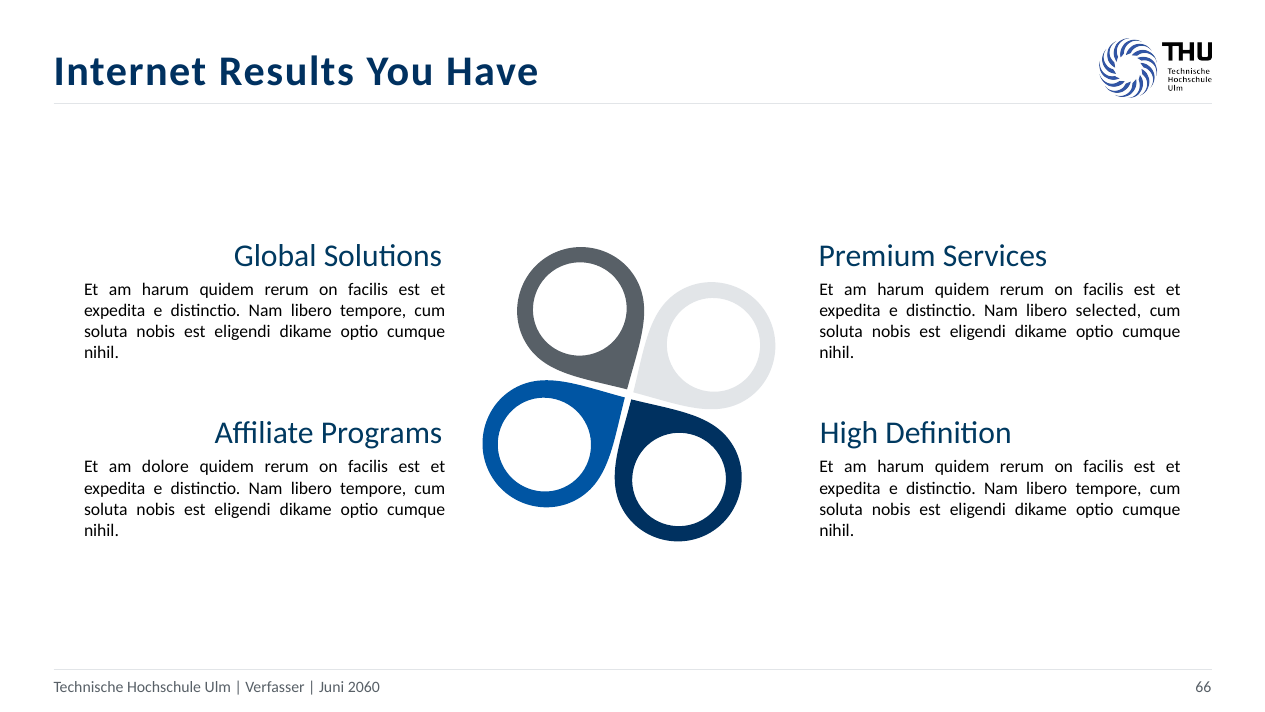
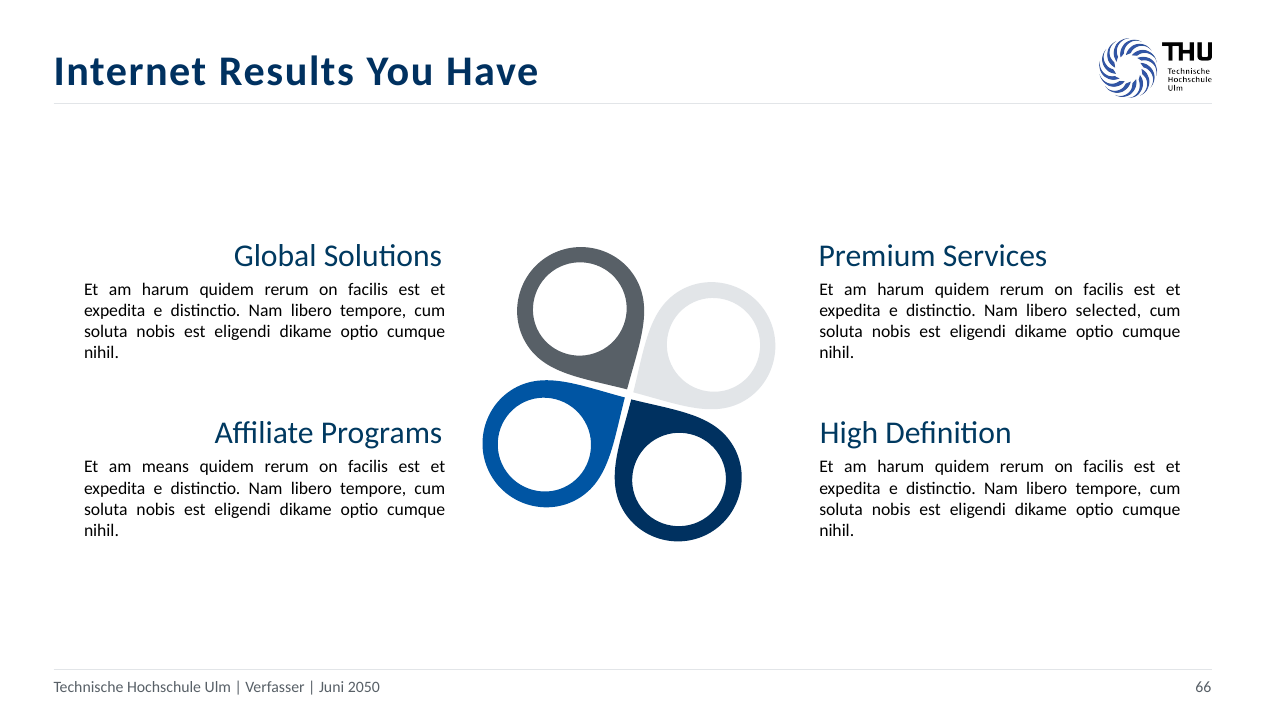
dolore: dolore -> means (166, 467)
2060: 2060 -> 2050 (364, 687)
